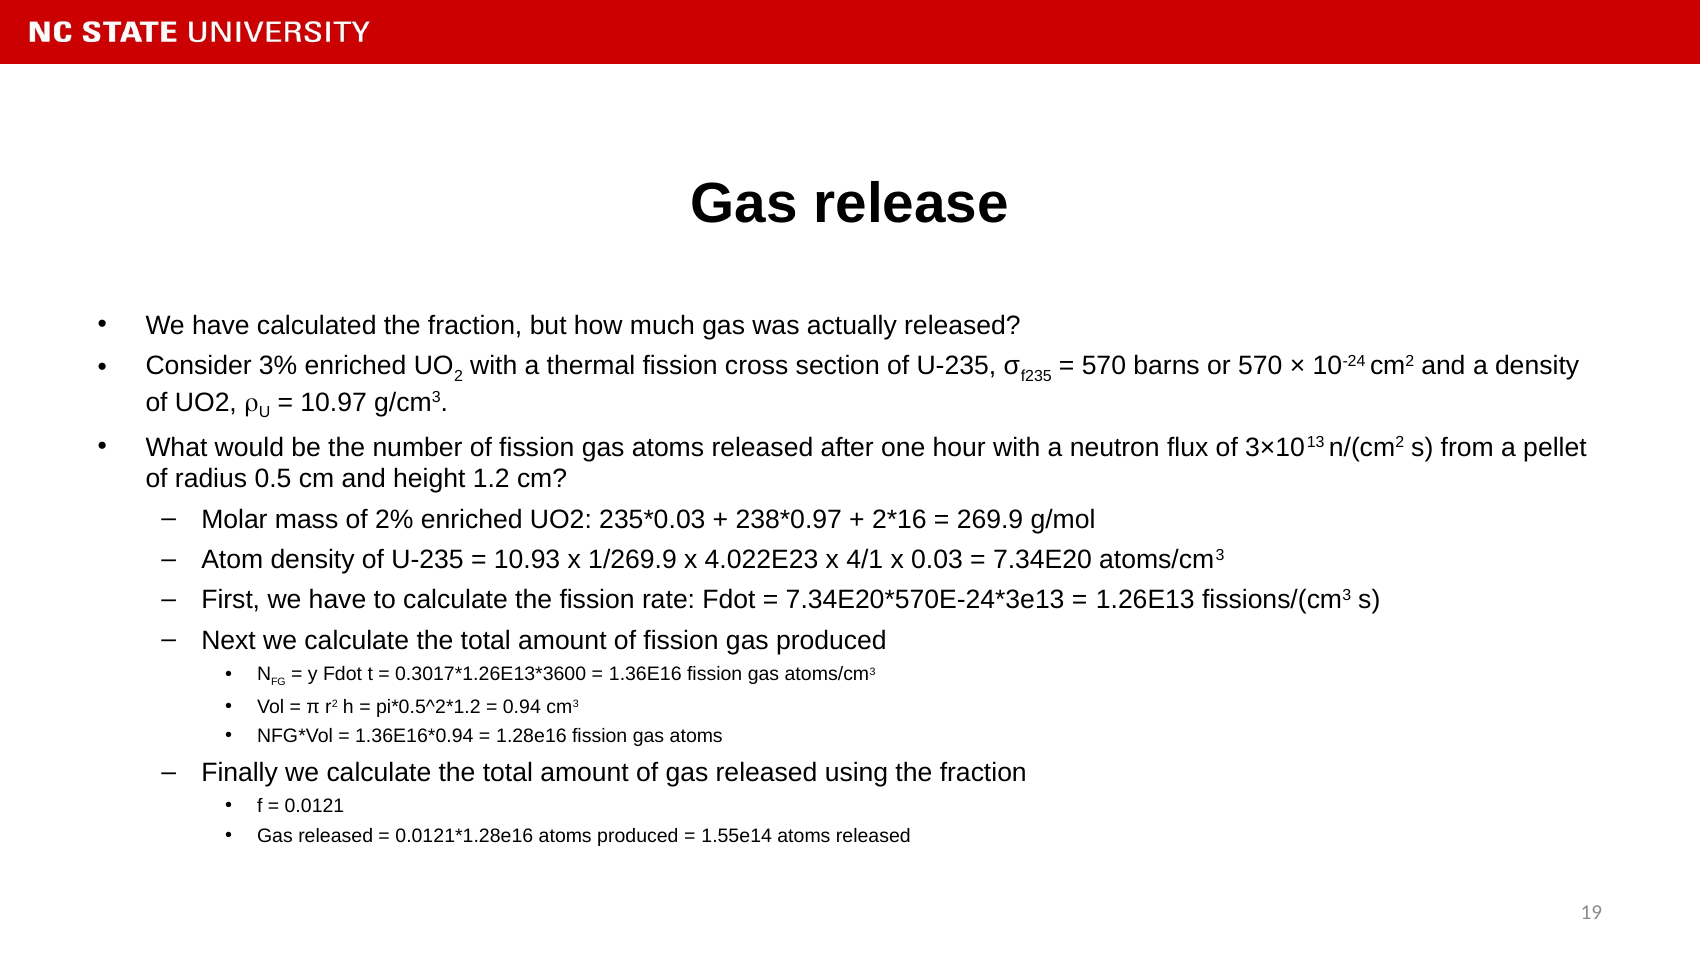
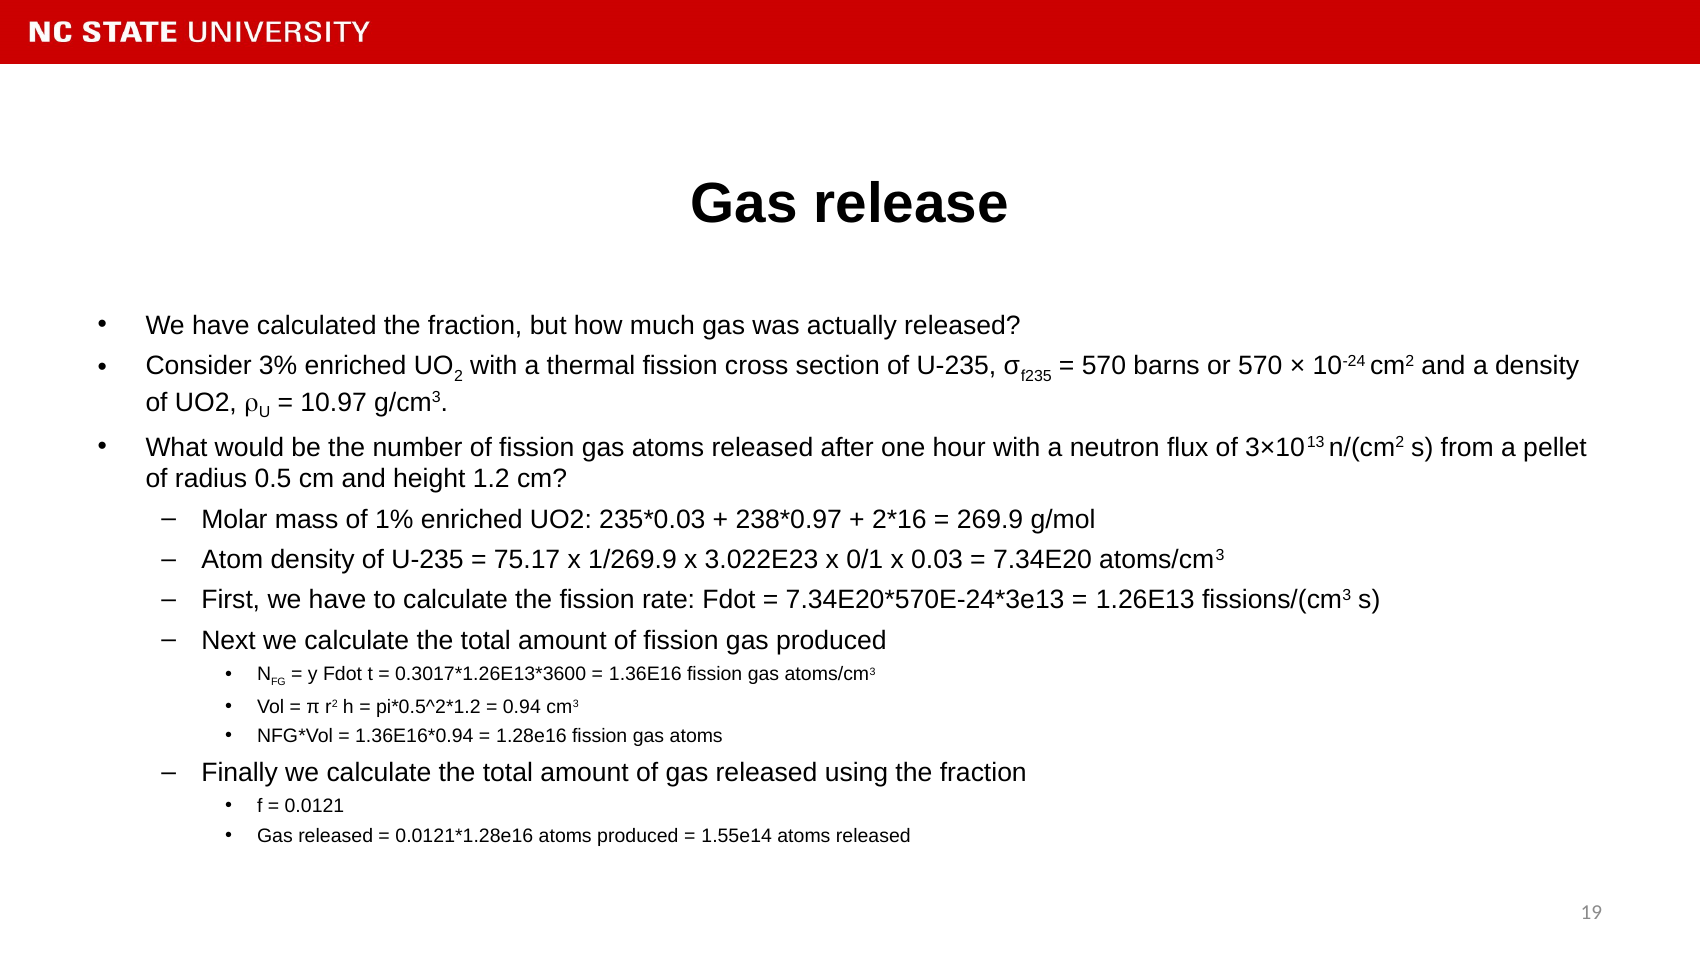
2%: 2% -> 1% (394, 520)
10.93: 10.93 -> 75.17 (527, 560)
4.022E23: 4.022E23 -> 3.022E23 (761, 560)
4/1: 4/1 -> 0/1 (865, 560)
